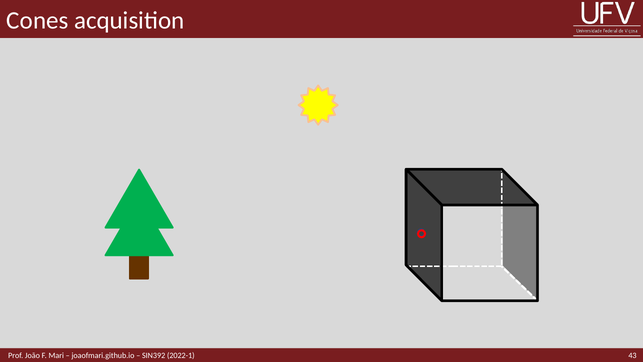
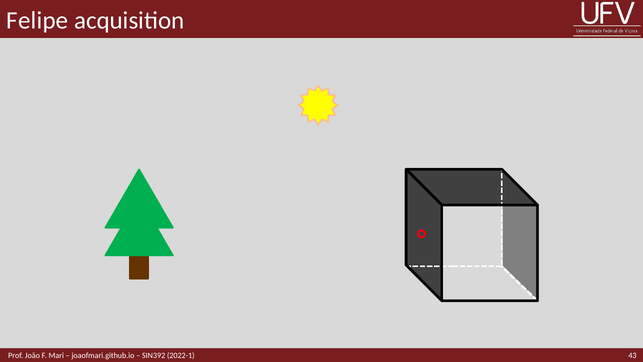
Cones: Cones -> Felipe (37, 21)
